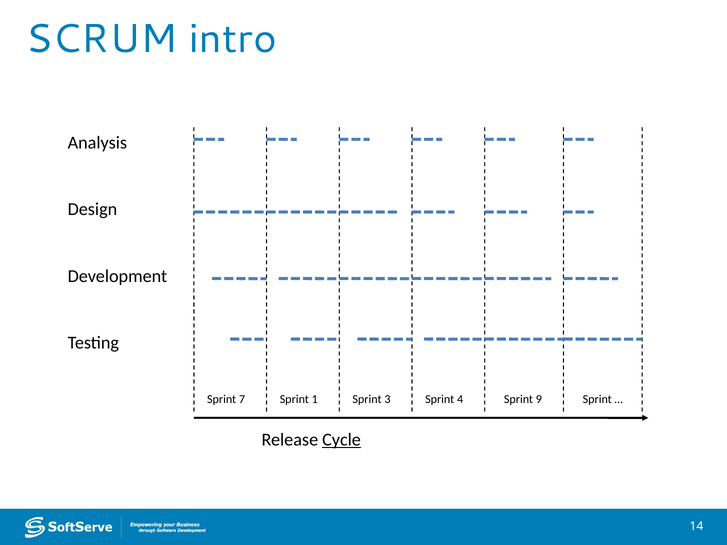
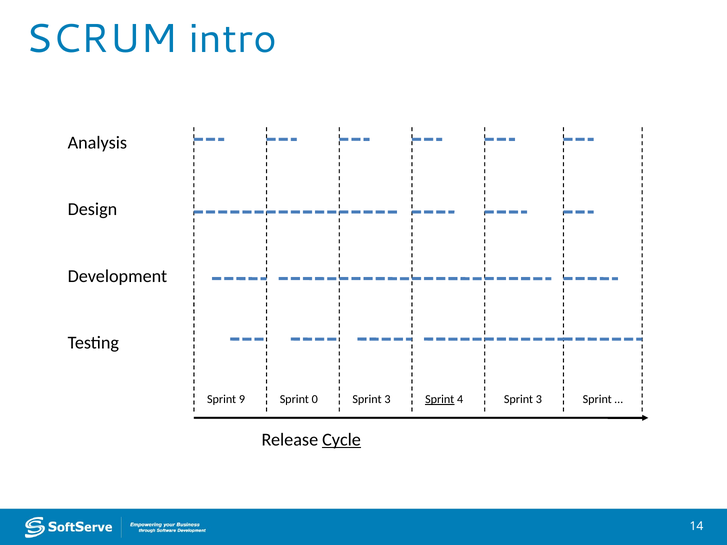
7: 7 -> 9 (242, 399)
1: 1 -> 0 (315, 399)
Sprint underline: none -> present (440, 399)
4 Sprint 9: 9 -> 3 (539, 399)
